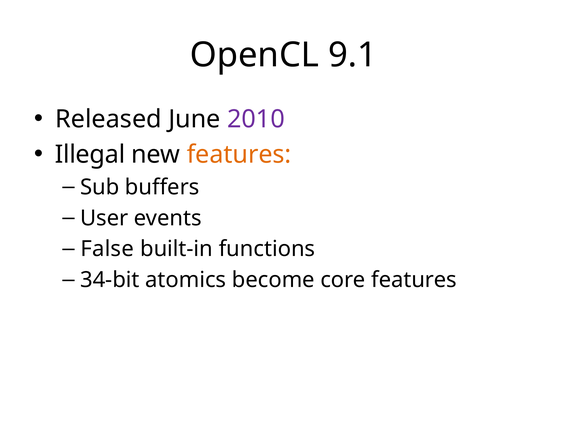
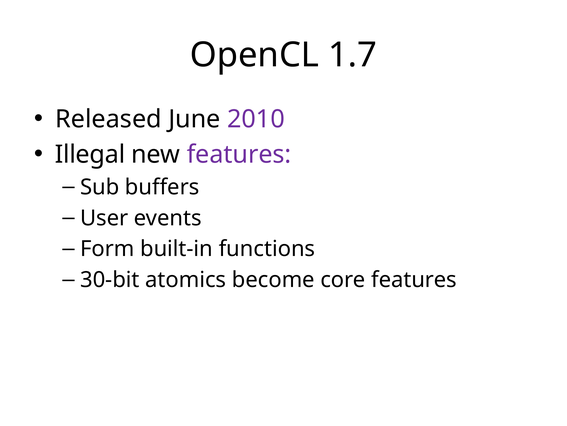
9.1: 9.1 -> 1.7 (353, 55)
features colour: orange -> purple (239, 154)
False: False -> Form (107, 249)
34-bit: 34-bit -> 30-bit (110, 279)
